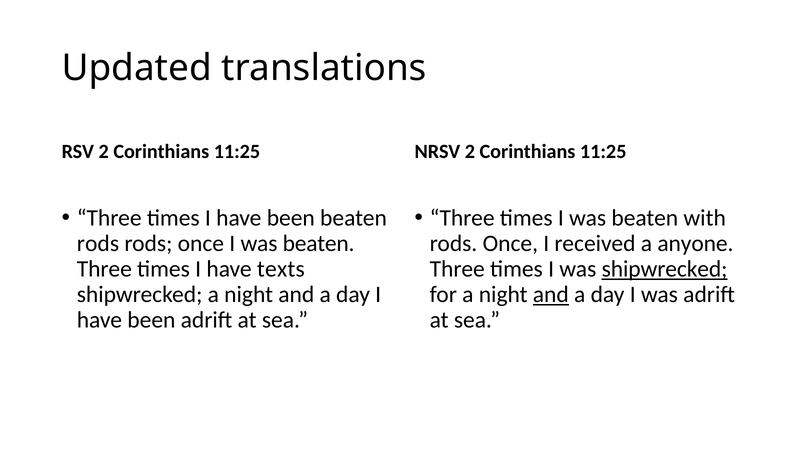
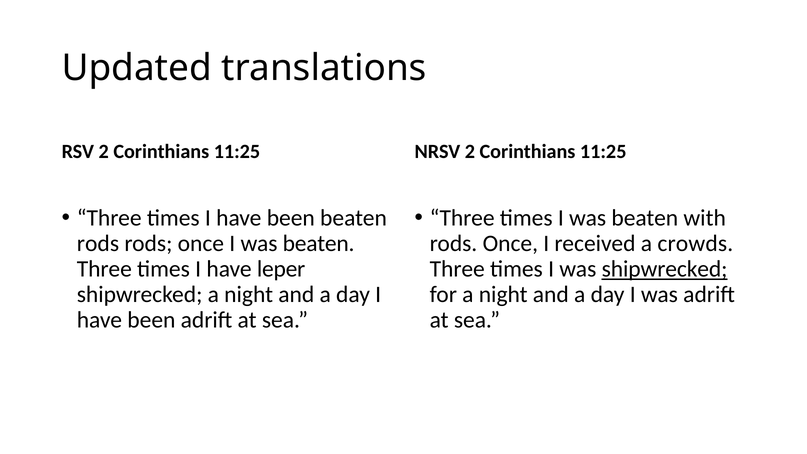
anyone: anyone -> crowds (695, 244)
texts: texts -> leper (281, 269)
and underline: present -> none (551, 294)
